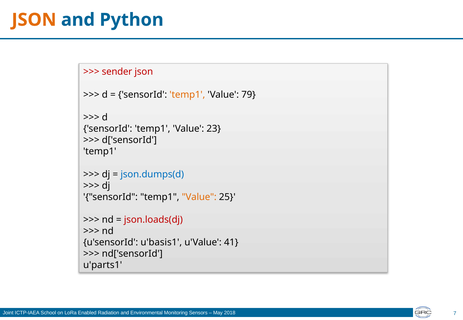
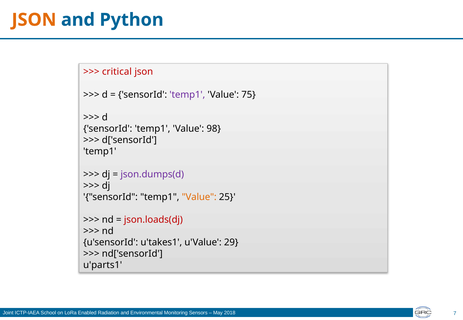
sender: sender -> critical (117, 72)
temp1 colour: orange -> purple (187, 95)
79: 79 -> 75 (249, 95)
23: 23 -> 98 (214, 129)
json.dumps(d colour: blue -> purple (152, 175)
u'basis1: u'basis1 -> u'takes1 (161, 243)
41: 41 -> 29 (231, 243)
